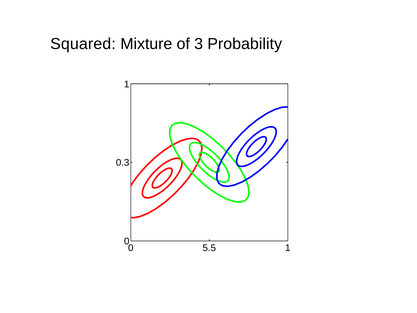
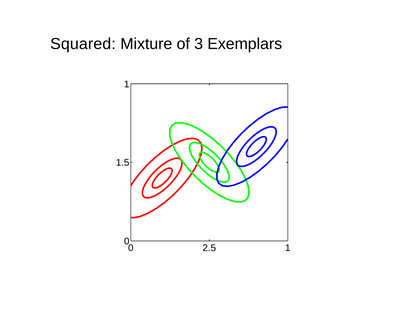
Probability: Probability -> Exemplars (245, 44)
0.3: 0.3 -> 1.5 (123, 163)
5.5: 5.5 -> 2.5 (209, 248)
